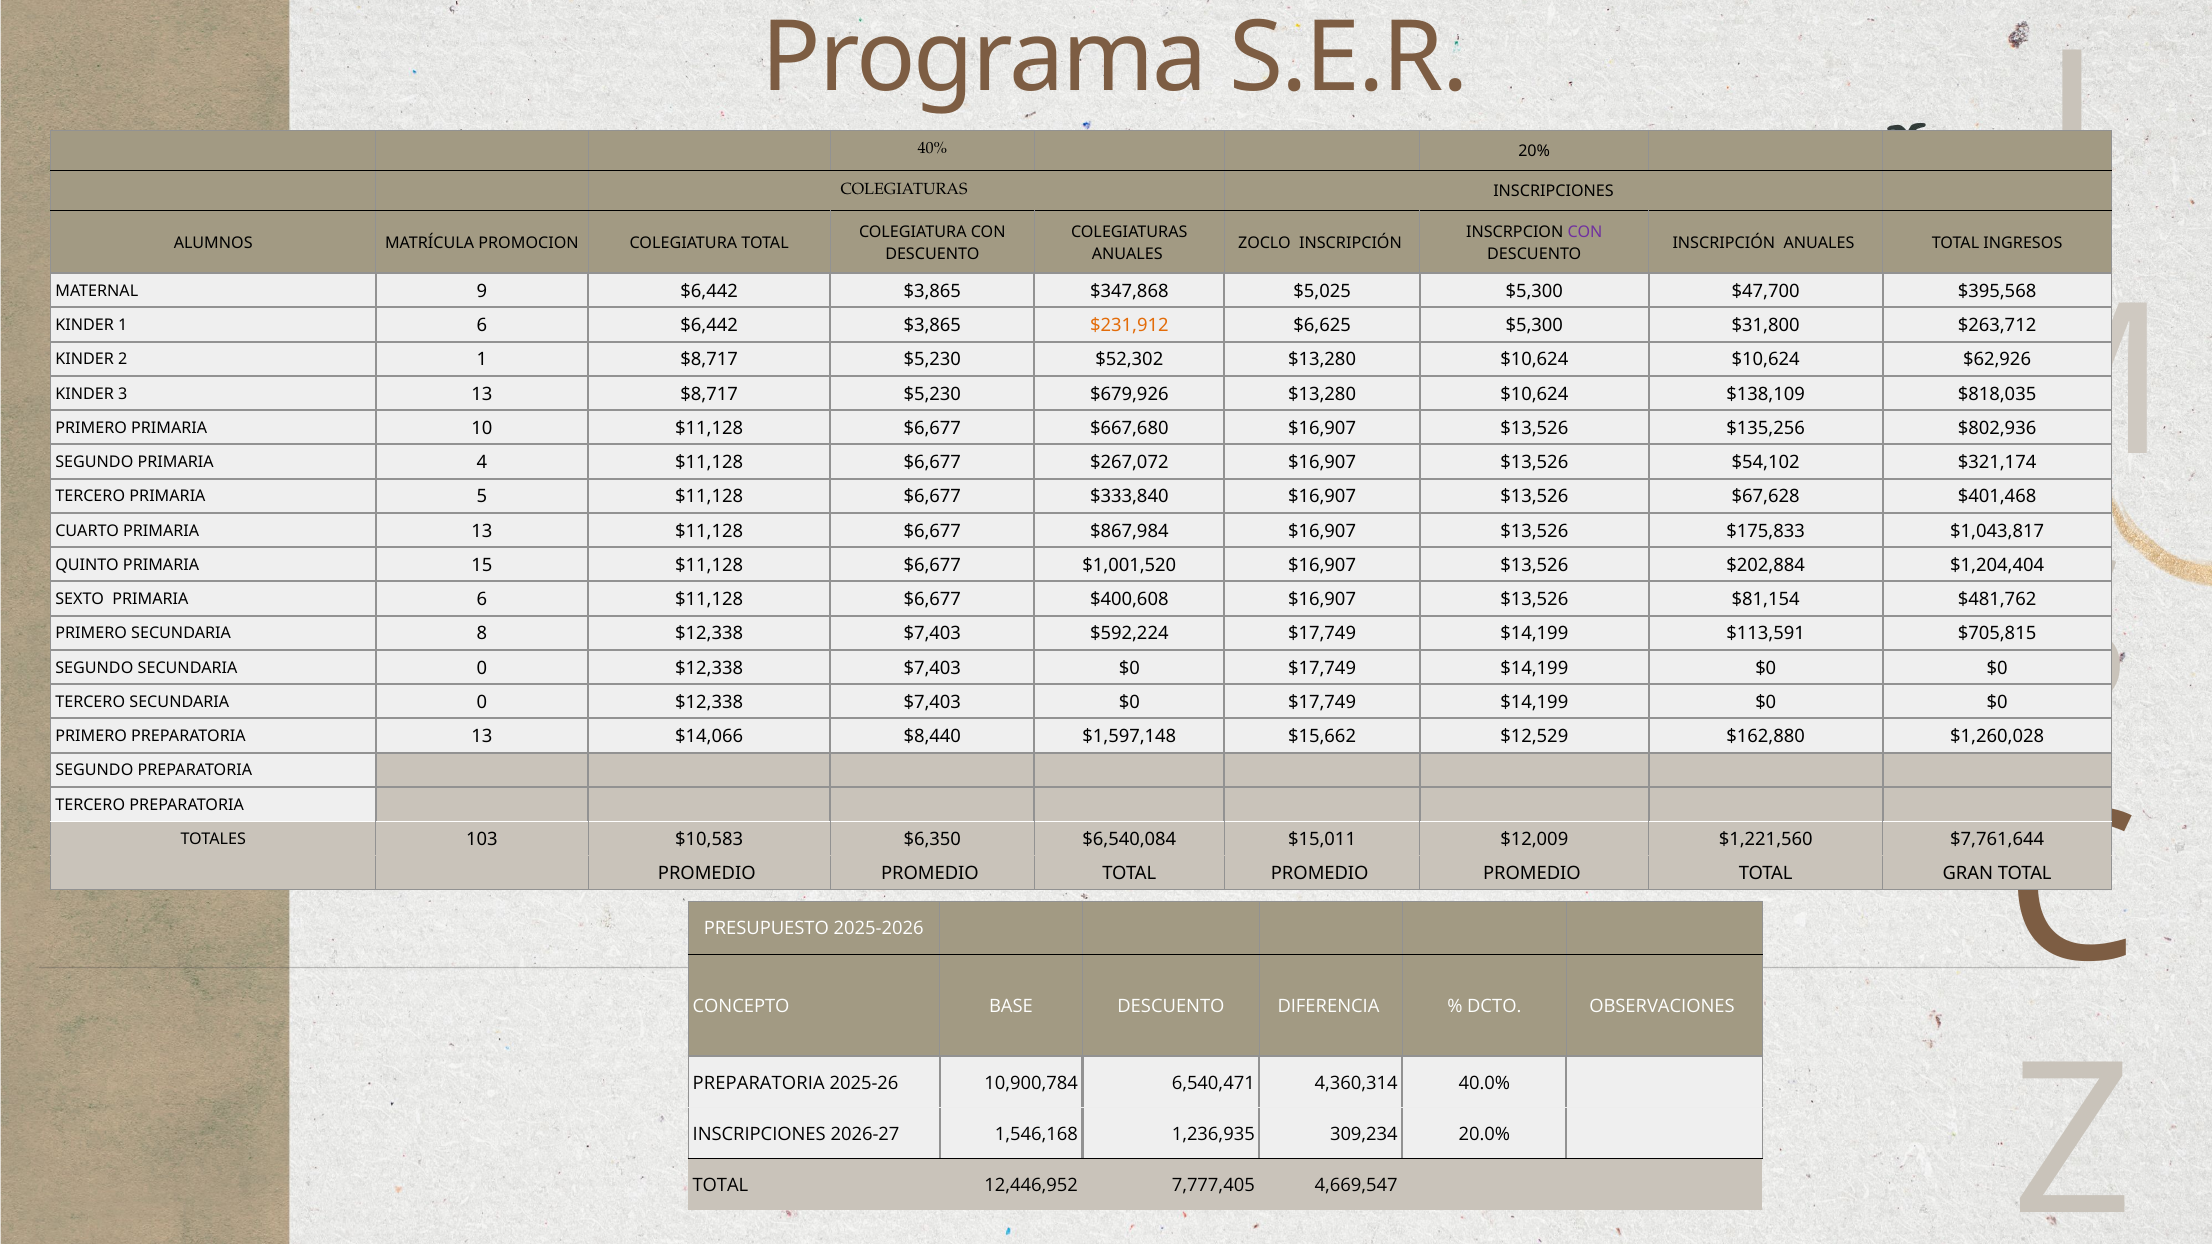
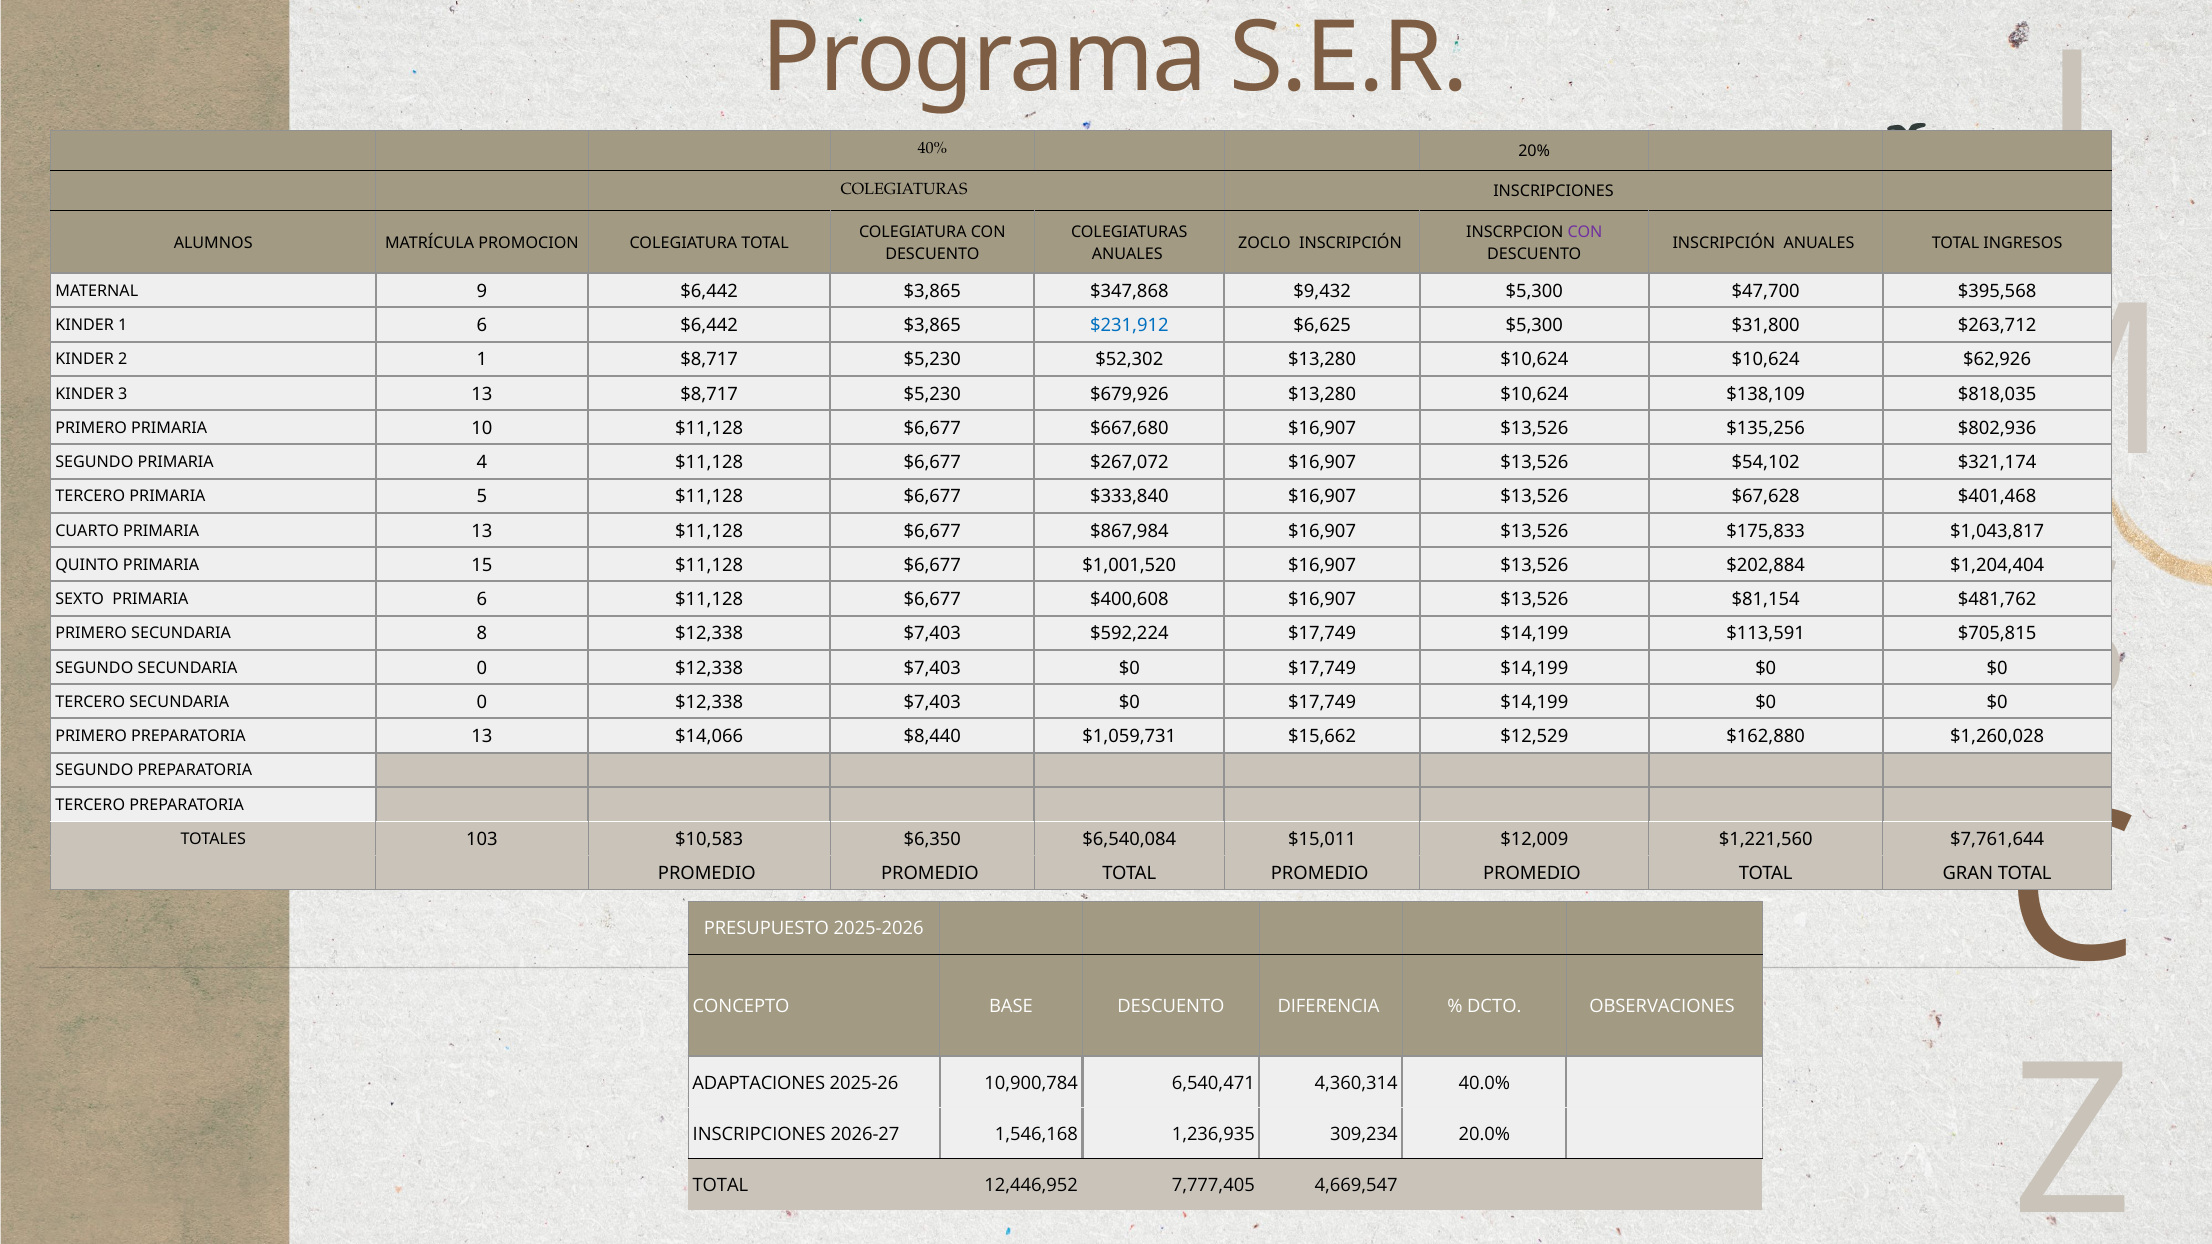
$5,025: $5,025 -> $9,432 (1322, 291)
$231,912 colour: orange -> blue (1129, 325)
$1,597,148: $1,597,148 -> $1,059,731 (1129, 737)
PREPARATORIA: PREPARATORIA -> ADAPTACIONES (759, 1083)
